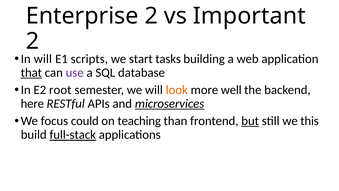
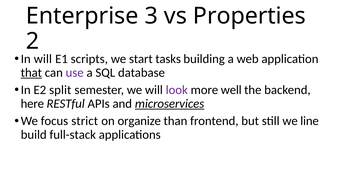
Enterprise 2: 2 -> 3 (151, 16)
Important: Important -> Properties (249, 16)
root: root -> split (60, 90)
look colour: orange -> purple (177, 90)
could: could -> strict (85, 121)
teaching: teaching -> organize (139, 121)
but underline: present -> none (250, 121)
this: this -> line (310, 121)
full-stack underline: present -> none (73, 135)
